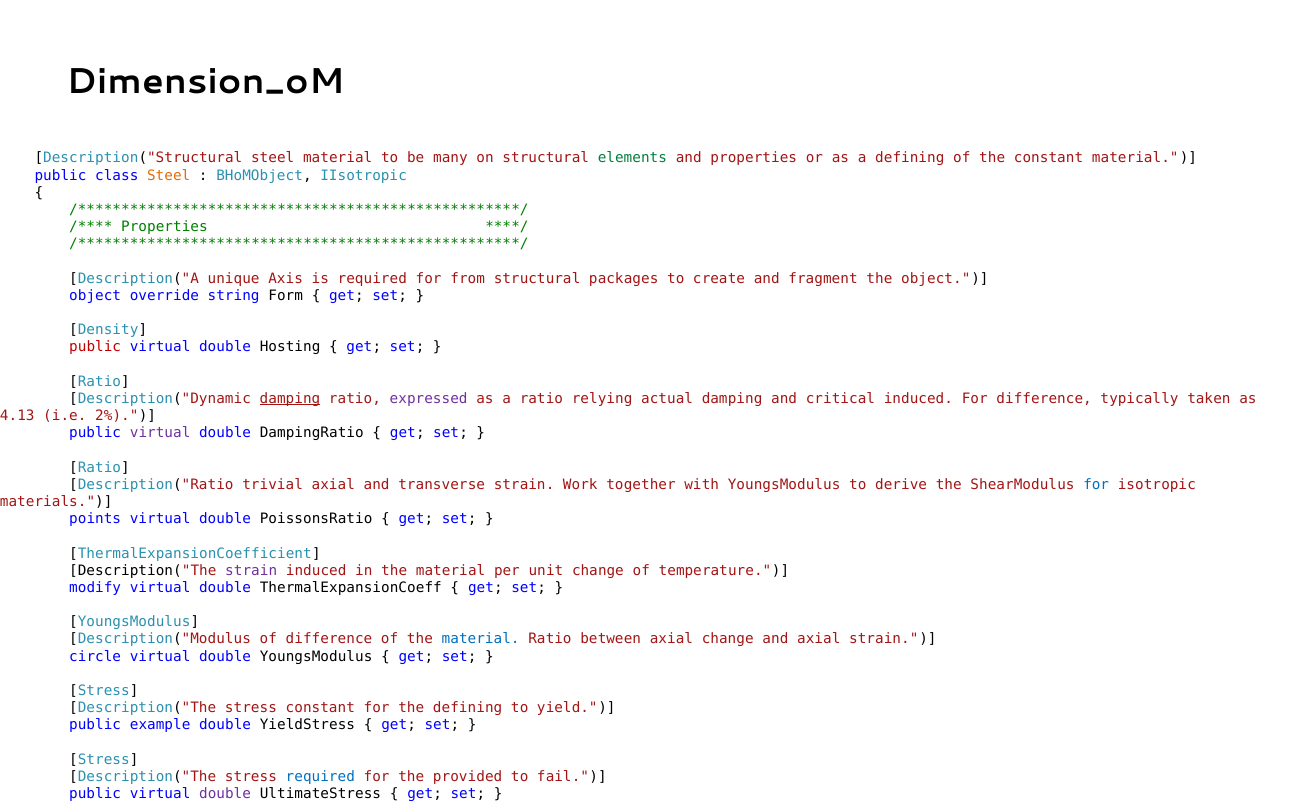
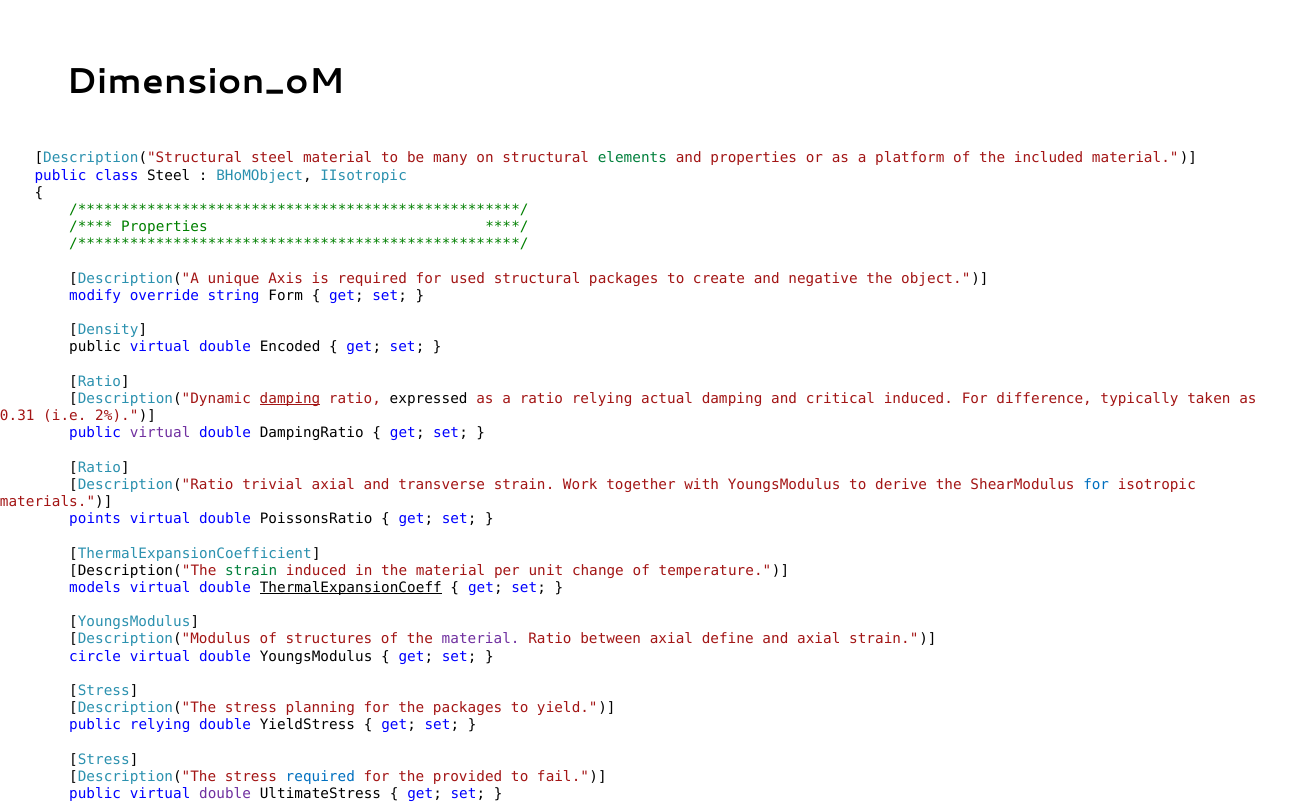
a defining: defining -> platform (910, 158)
the constant: constant -> included (1049, 158)
Steel colour: orange -> black (169, 175)
from: from -> used (468, 278)
fragment: fragment -> negative (823, 278)
object: object -> modify (95, 296)
public colour: red -> black (95, 347)
Hosting: Hosting -> Encoded (290, 347)
expressed colour: purple -> black (429, 399)
4.13: 4.13 -> 0.31 (17, 416)
strain colour: purple -> green (251, 570)
modify: modify -> models (95, 588)
ThermalExpansionCoeff underline: none -> present (351, 588)
of difference: difference -> structures (329, 639)
material colour: blue -> purple (481, 639)
axial change: change -> define (728, 639)
stress constant: constant -> planning (320, 708)
the defining: defining -> packages (468, 708)
public example: example -> relying (160, 725)
